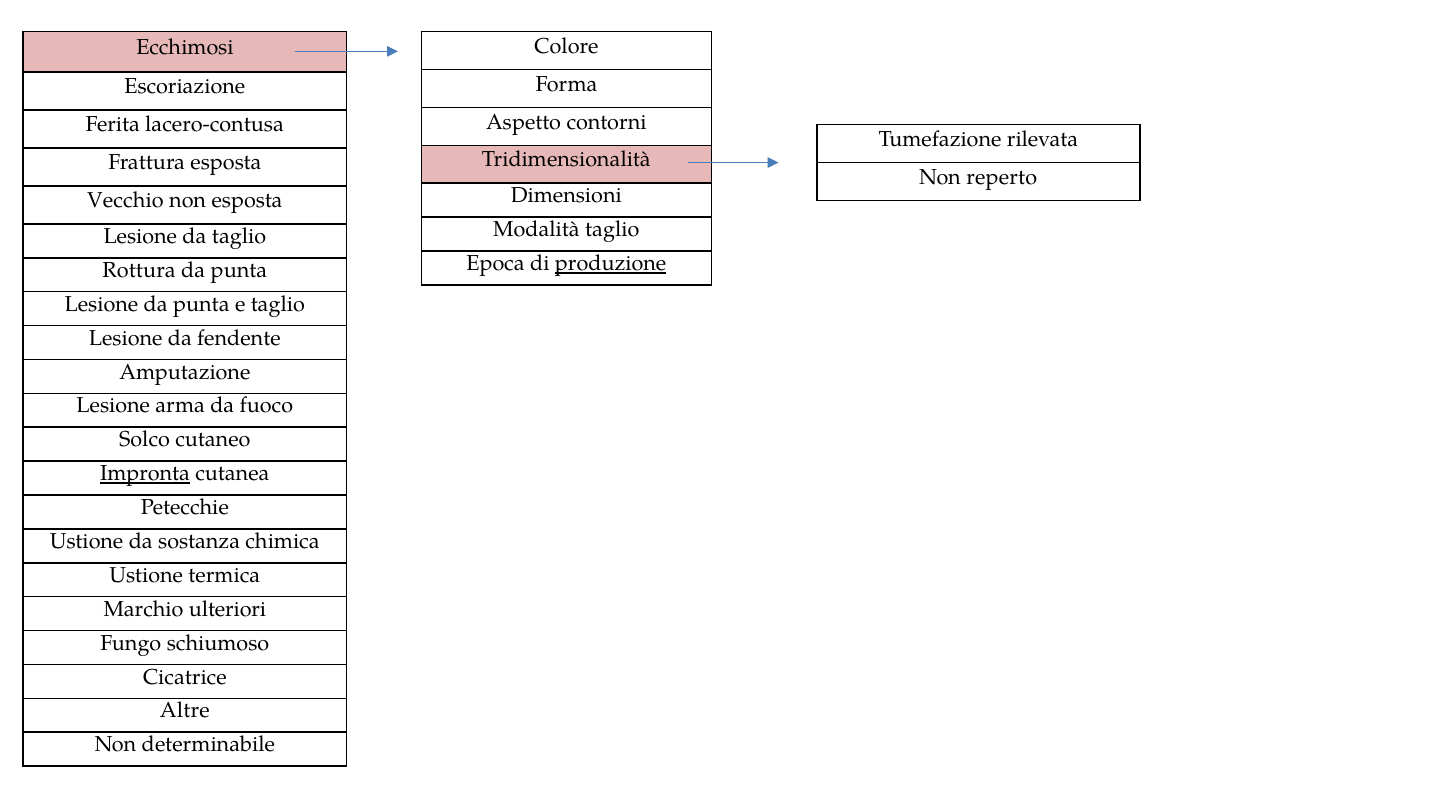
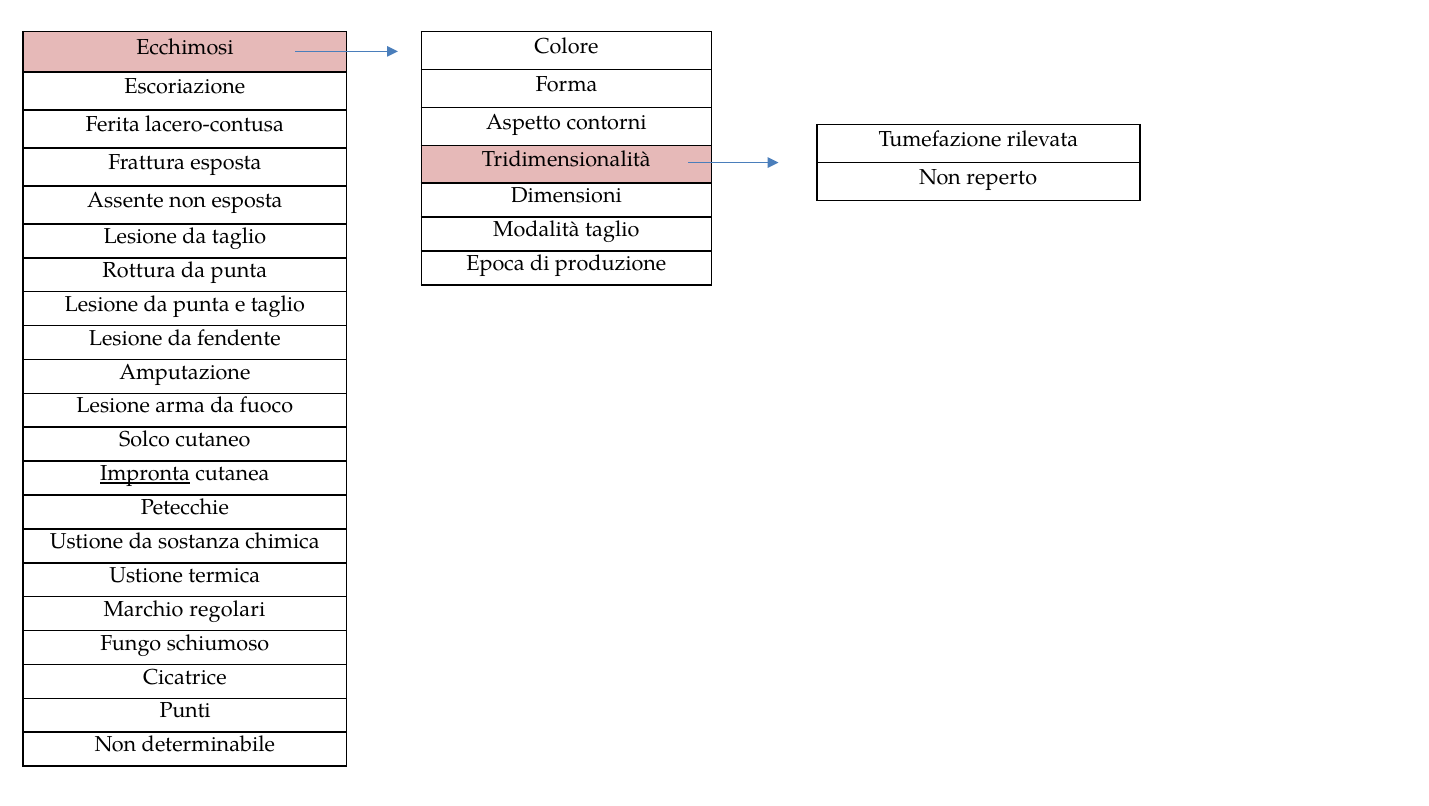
Vecchio: Vecchio -> Assente (125, 201)
produzione underline: present -> none (611, 264)
ulteriori: ulteriori -> regolari (227, 610)
Altre: Altre -> Punti (185, 711)
